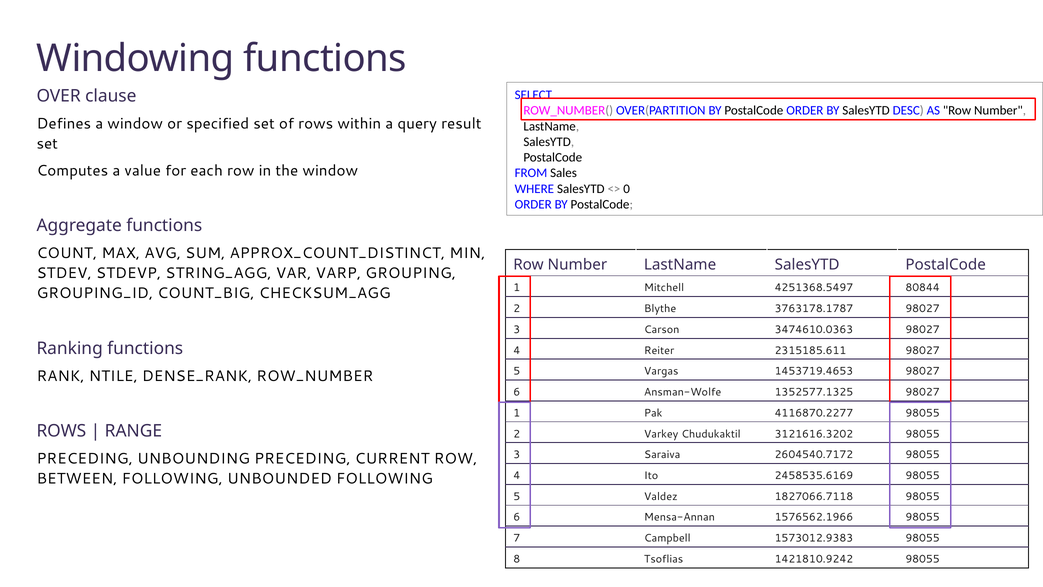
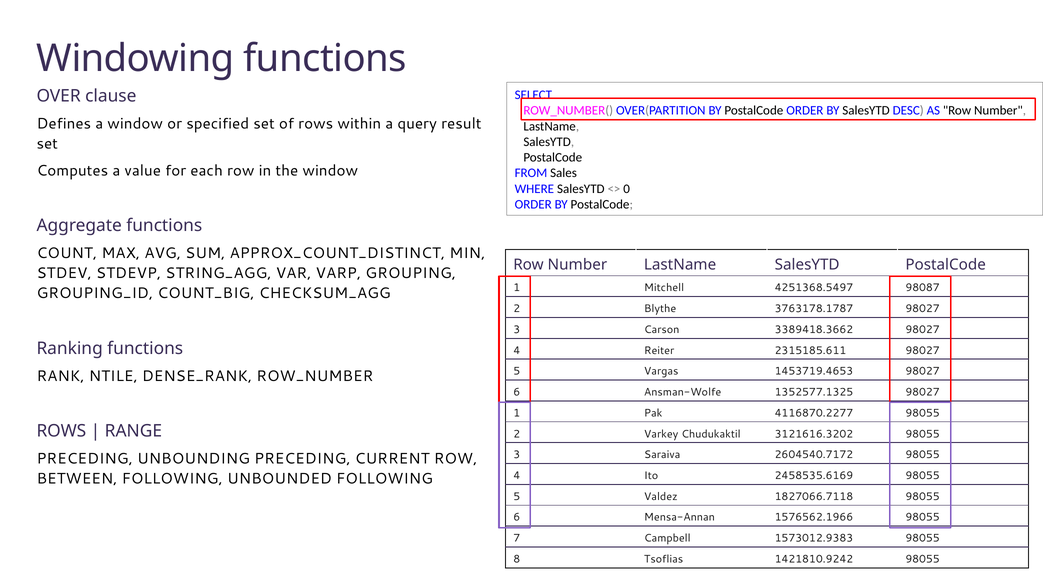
80844: 80844 -> 98087 (923, 288)
3474610.0363: 3474610.0363 -> 3389418.3662 (814, 329)
